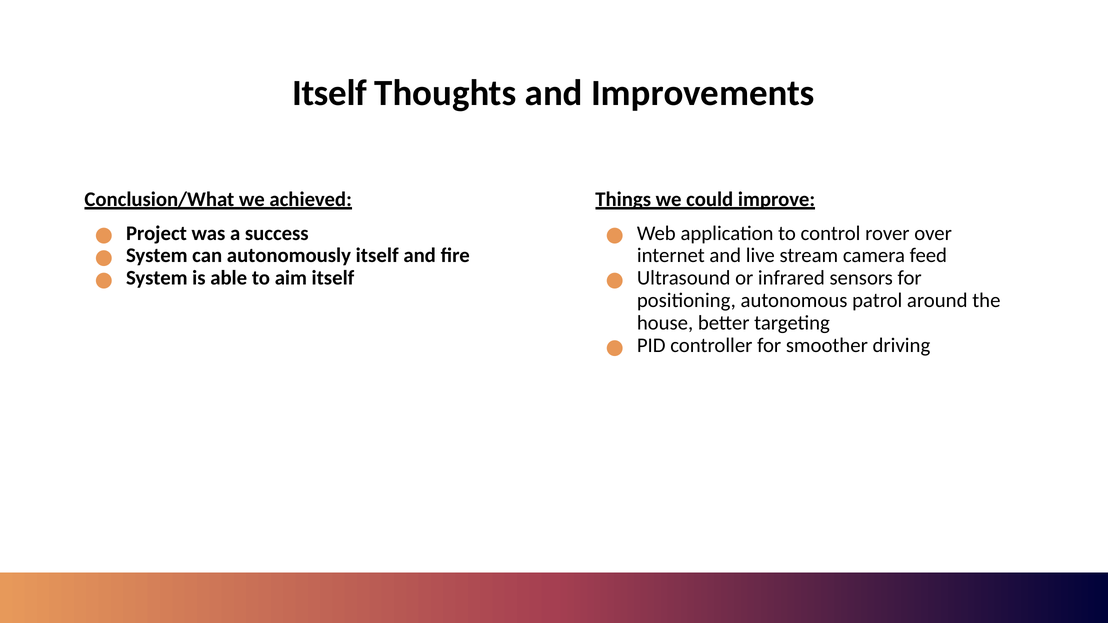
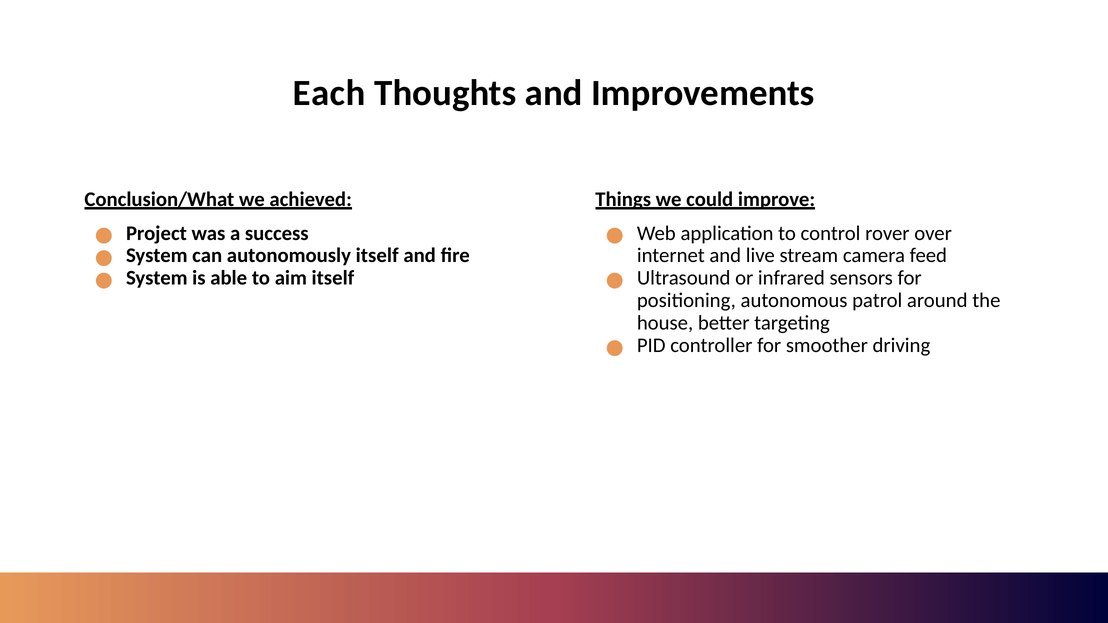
Itself: Itself -> Each (329, 93)
